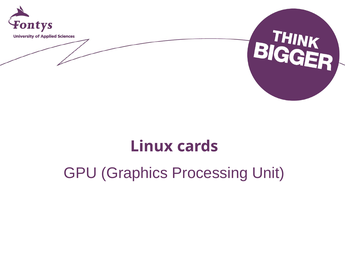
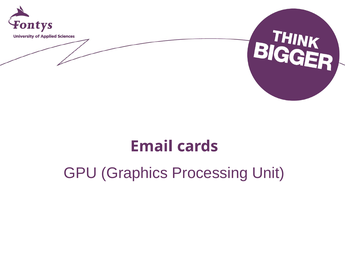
Linux: Linux -> Email (152, 146)
